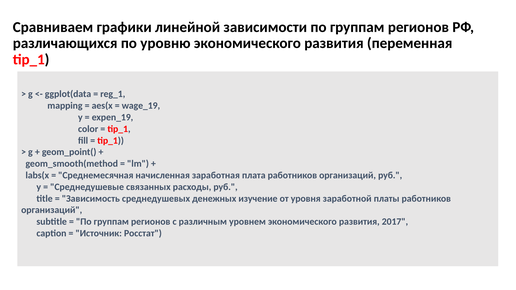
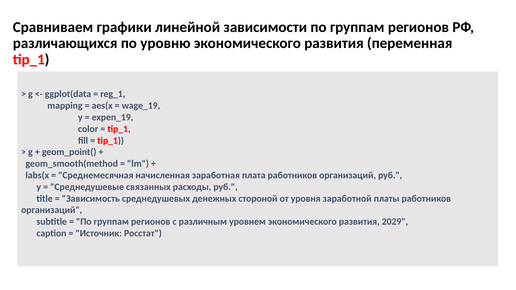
изучение: изучение -> стороной (258, 199)
2017: 2017 -> 2029 (395, 222)
